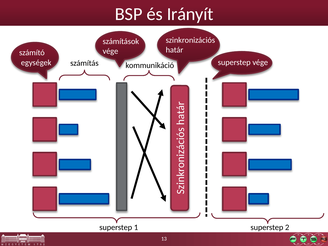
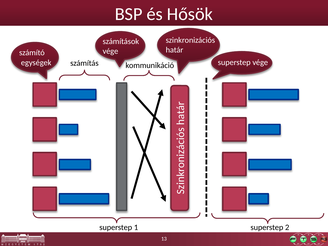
Irányít: Irányít -> Hősök (190, 14)
